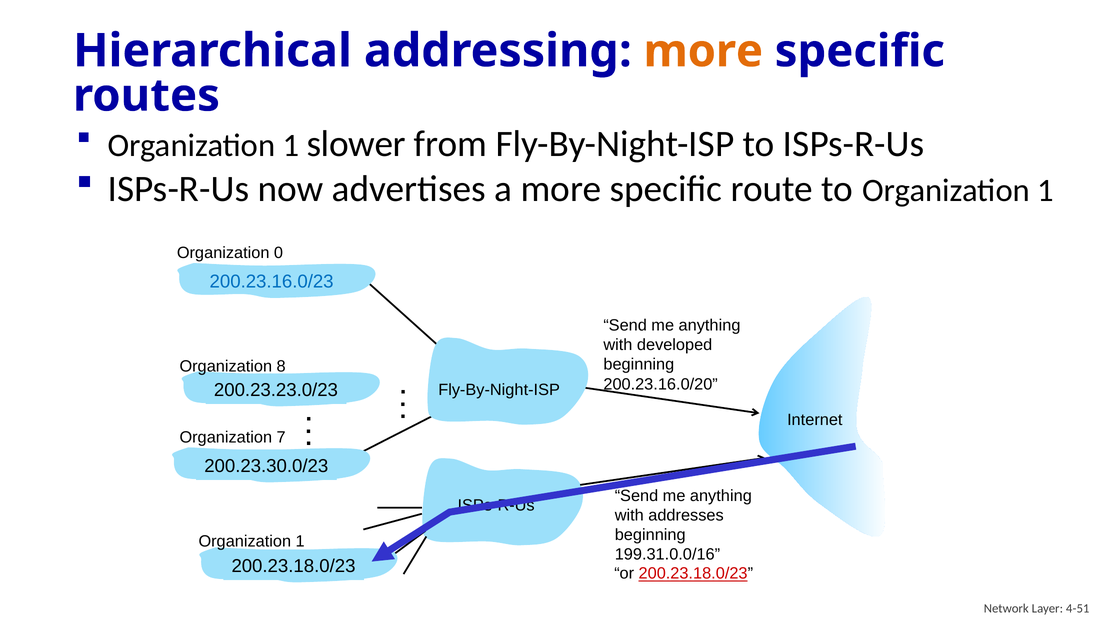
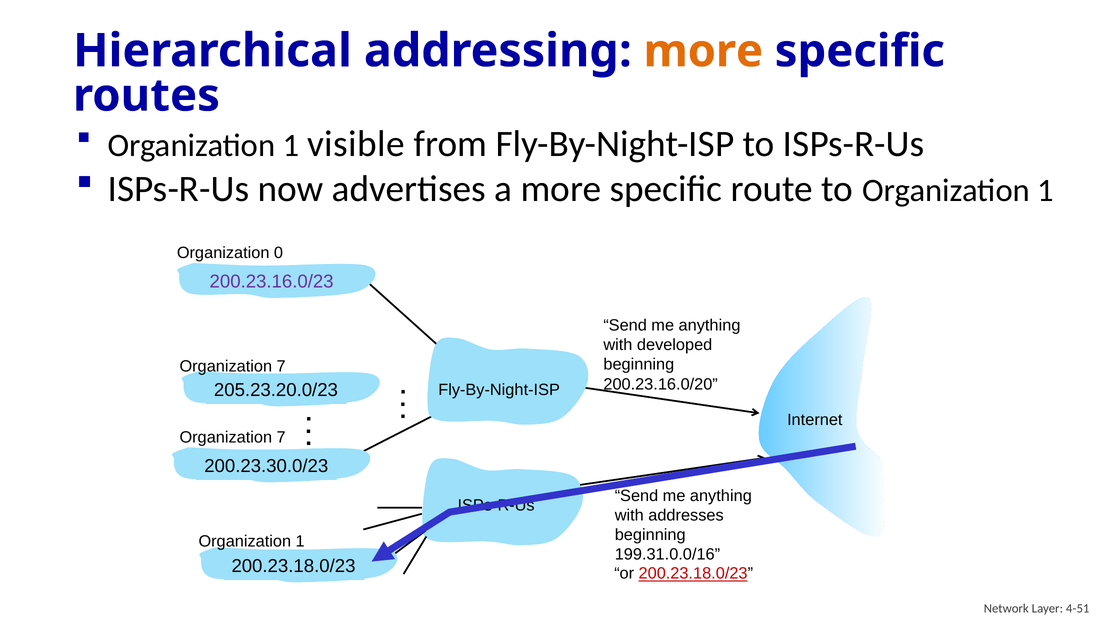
slower: slower -> visible (356, 144)
200.23.16.0/23 colour: blue -> purple (272, 282)
8: 8 -> 7 (281, 367)
200.23.23.0/23: 200.23.23.0/23 -> 205.23.20.0/23 (276, 390)
